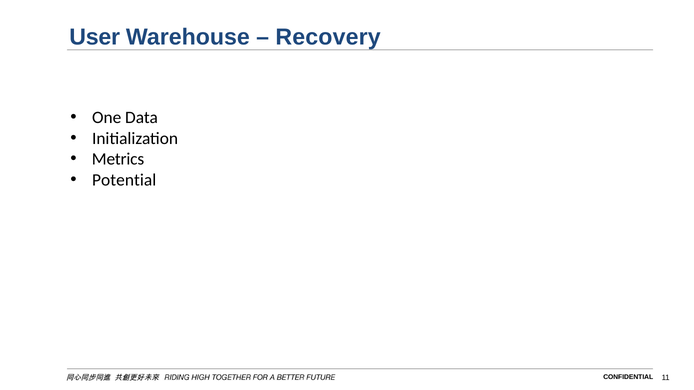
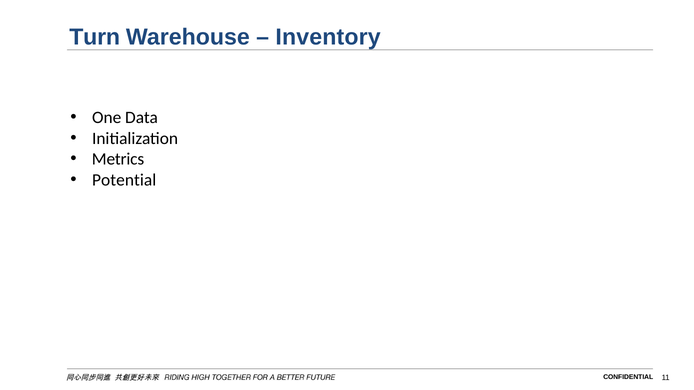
User: User -> Turn (95, 37)
Recovery: Recovery -> Inventory (328, 37)
